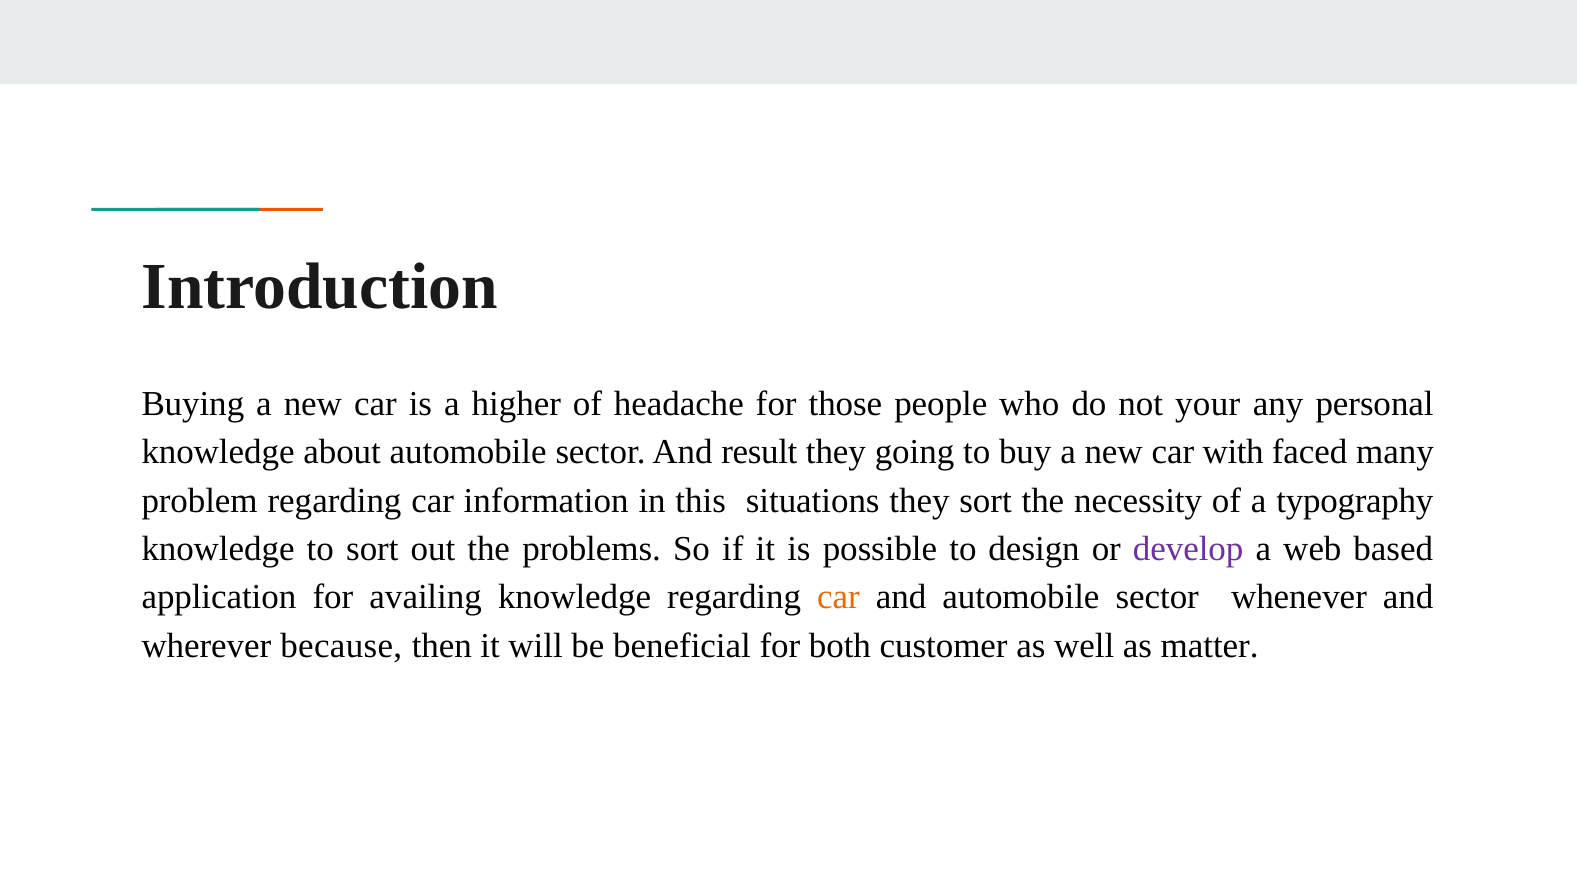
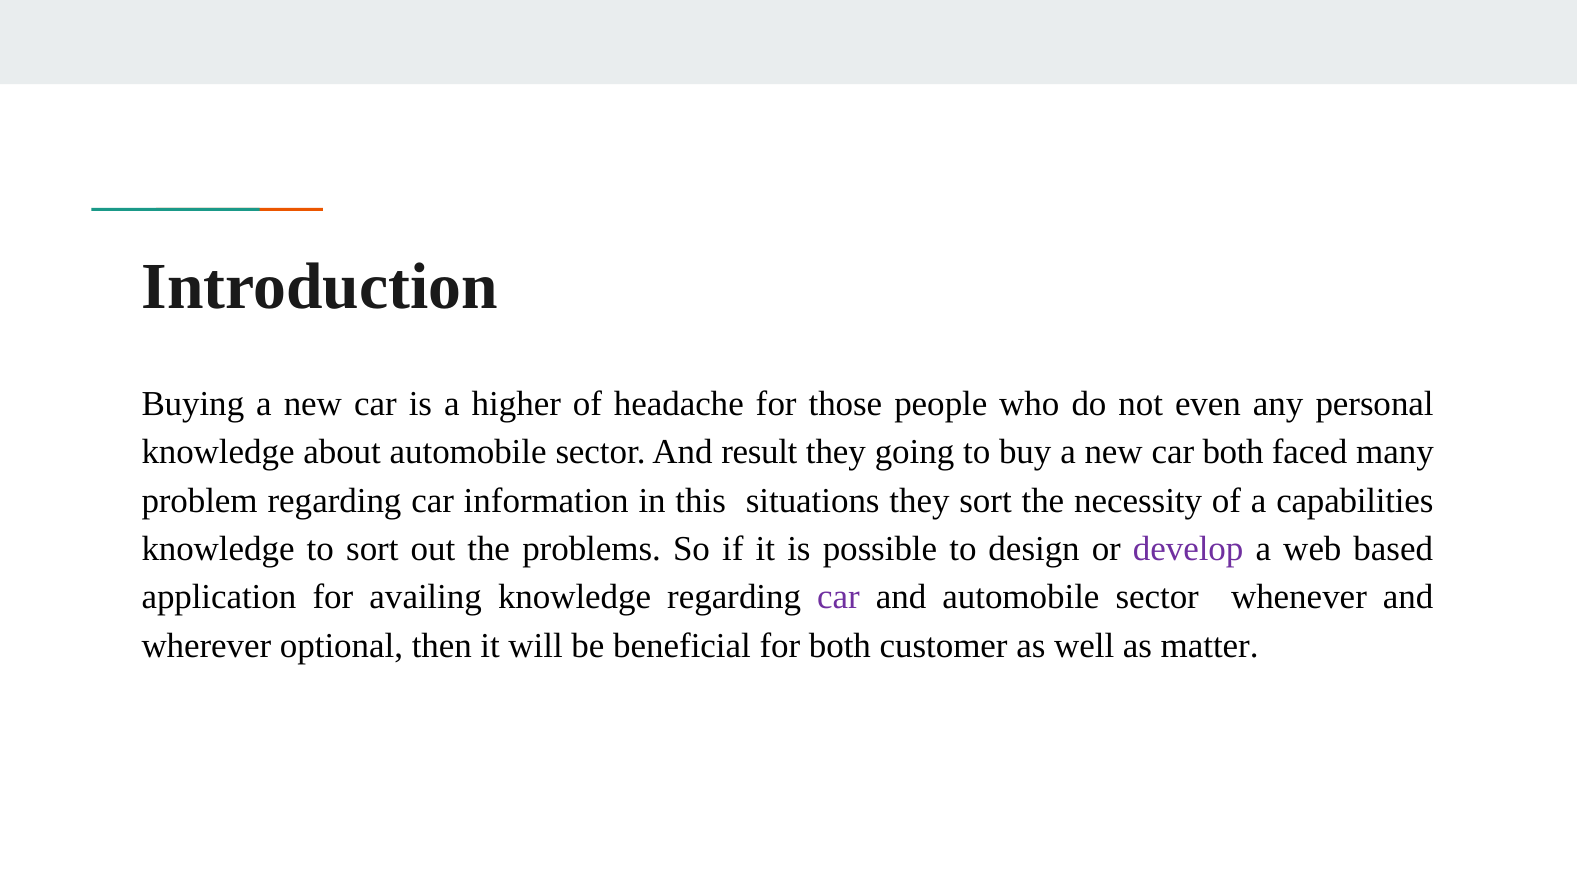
your: your -> even (1208, 404)
car with: with -> both (1233, 452)
typography: typography -> capabilities (1355, 501)
car colour: orange -> purple (838, 597)
because: because -> optional (341, 646)
